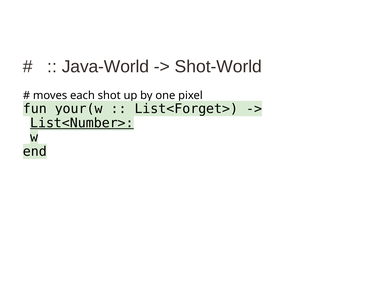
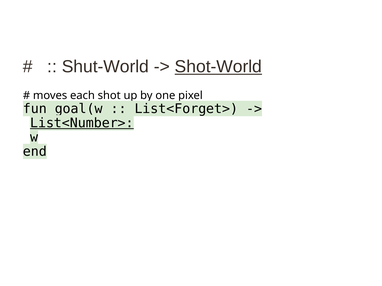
Java-World: Java-World -> Shut-World (105, 67)
Shot-World underline: none -> present (218, 67)
your(w: your(w -> goal(w (79, 109)
